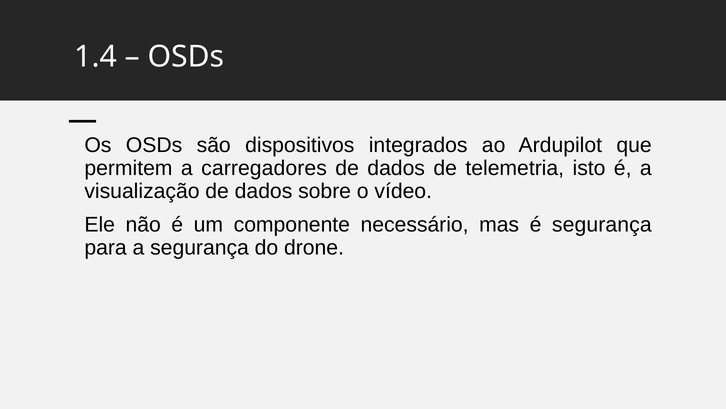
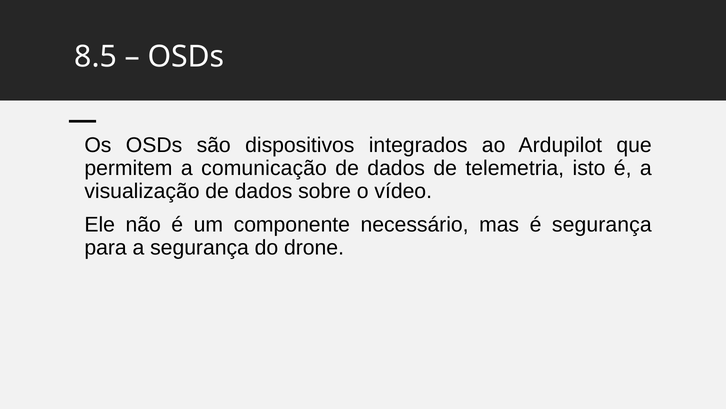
1.4: 1.4 -> 8.5 (96, 57)
carregadores: carregadores -> comunicação (264, 168)
